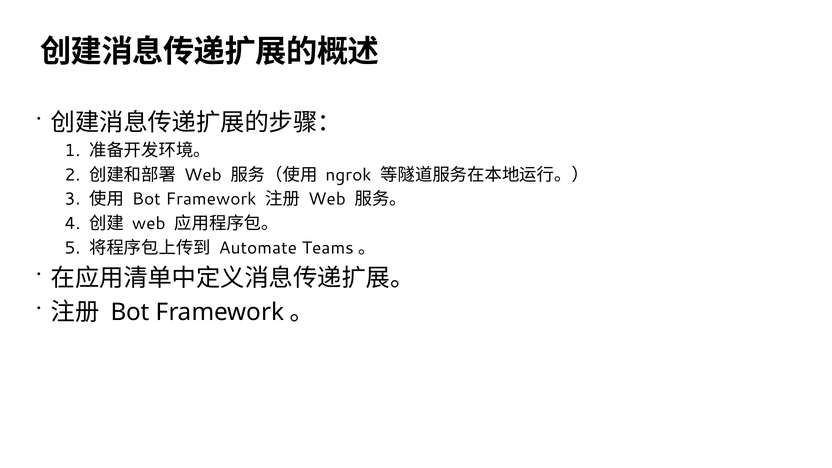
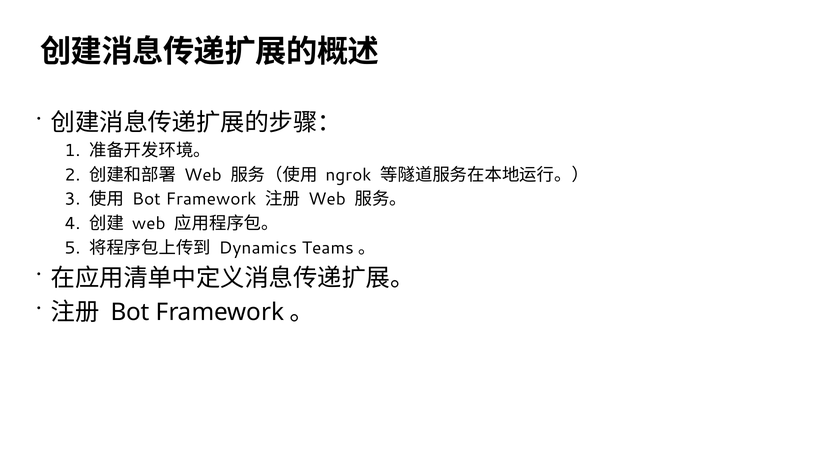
Automate: Automate -> Dynamics (258, 248)
